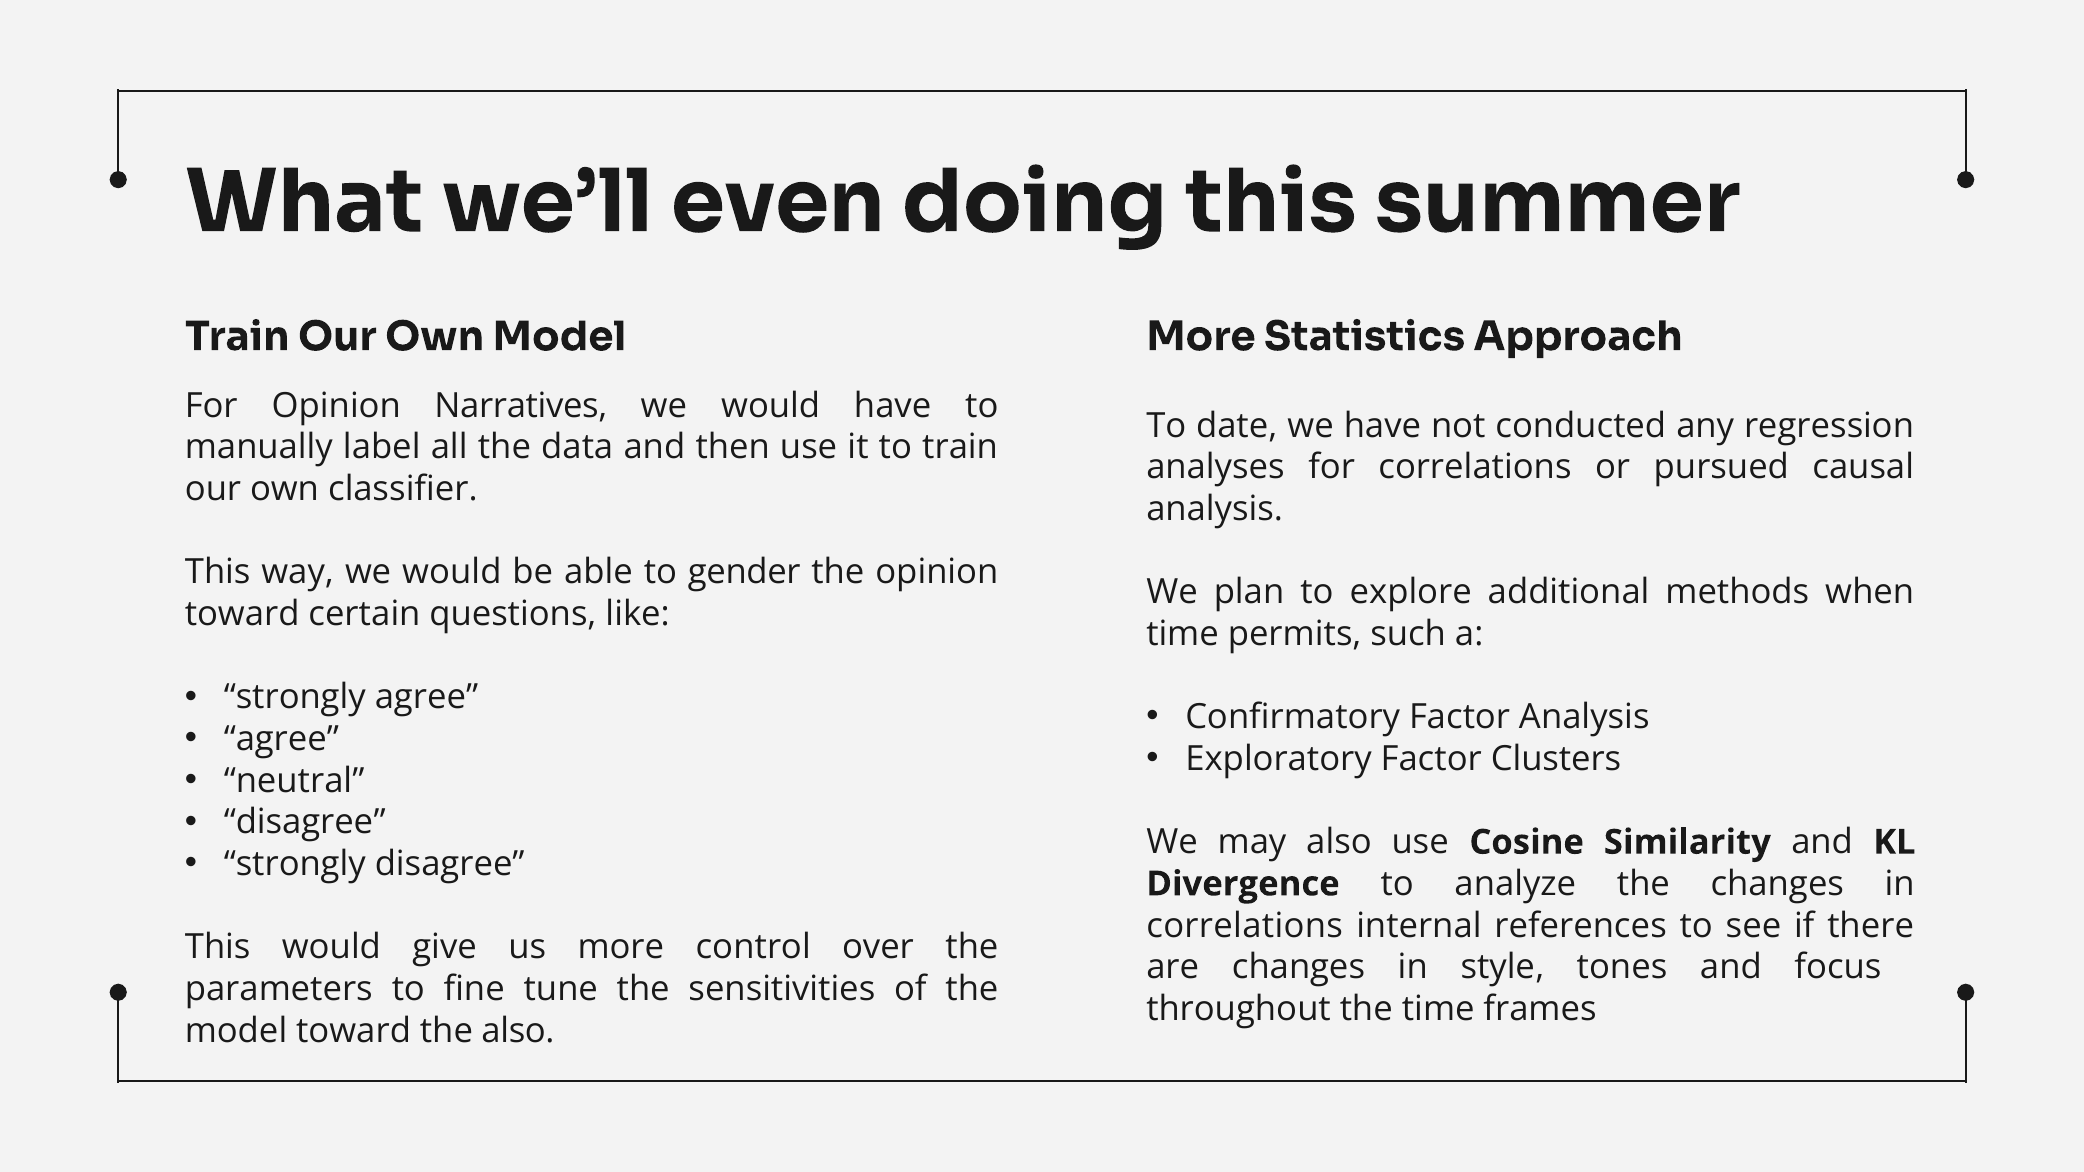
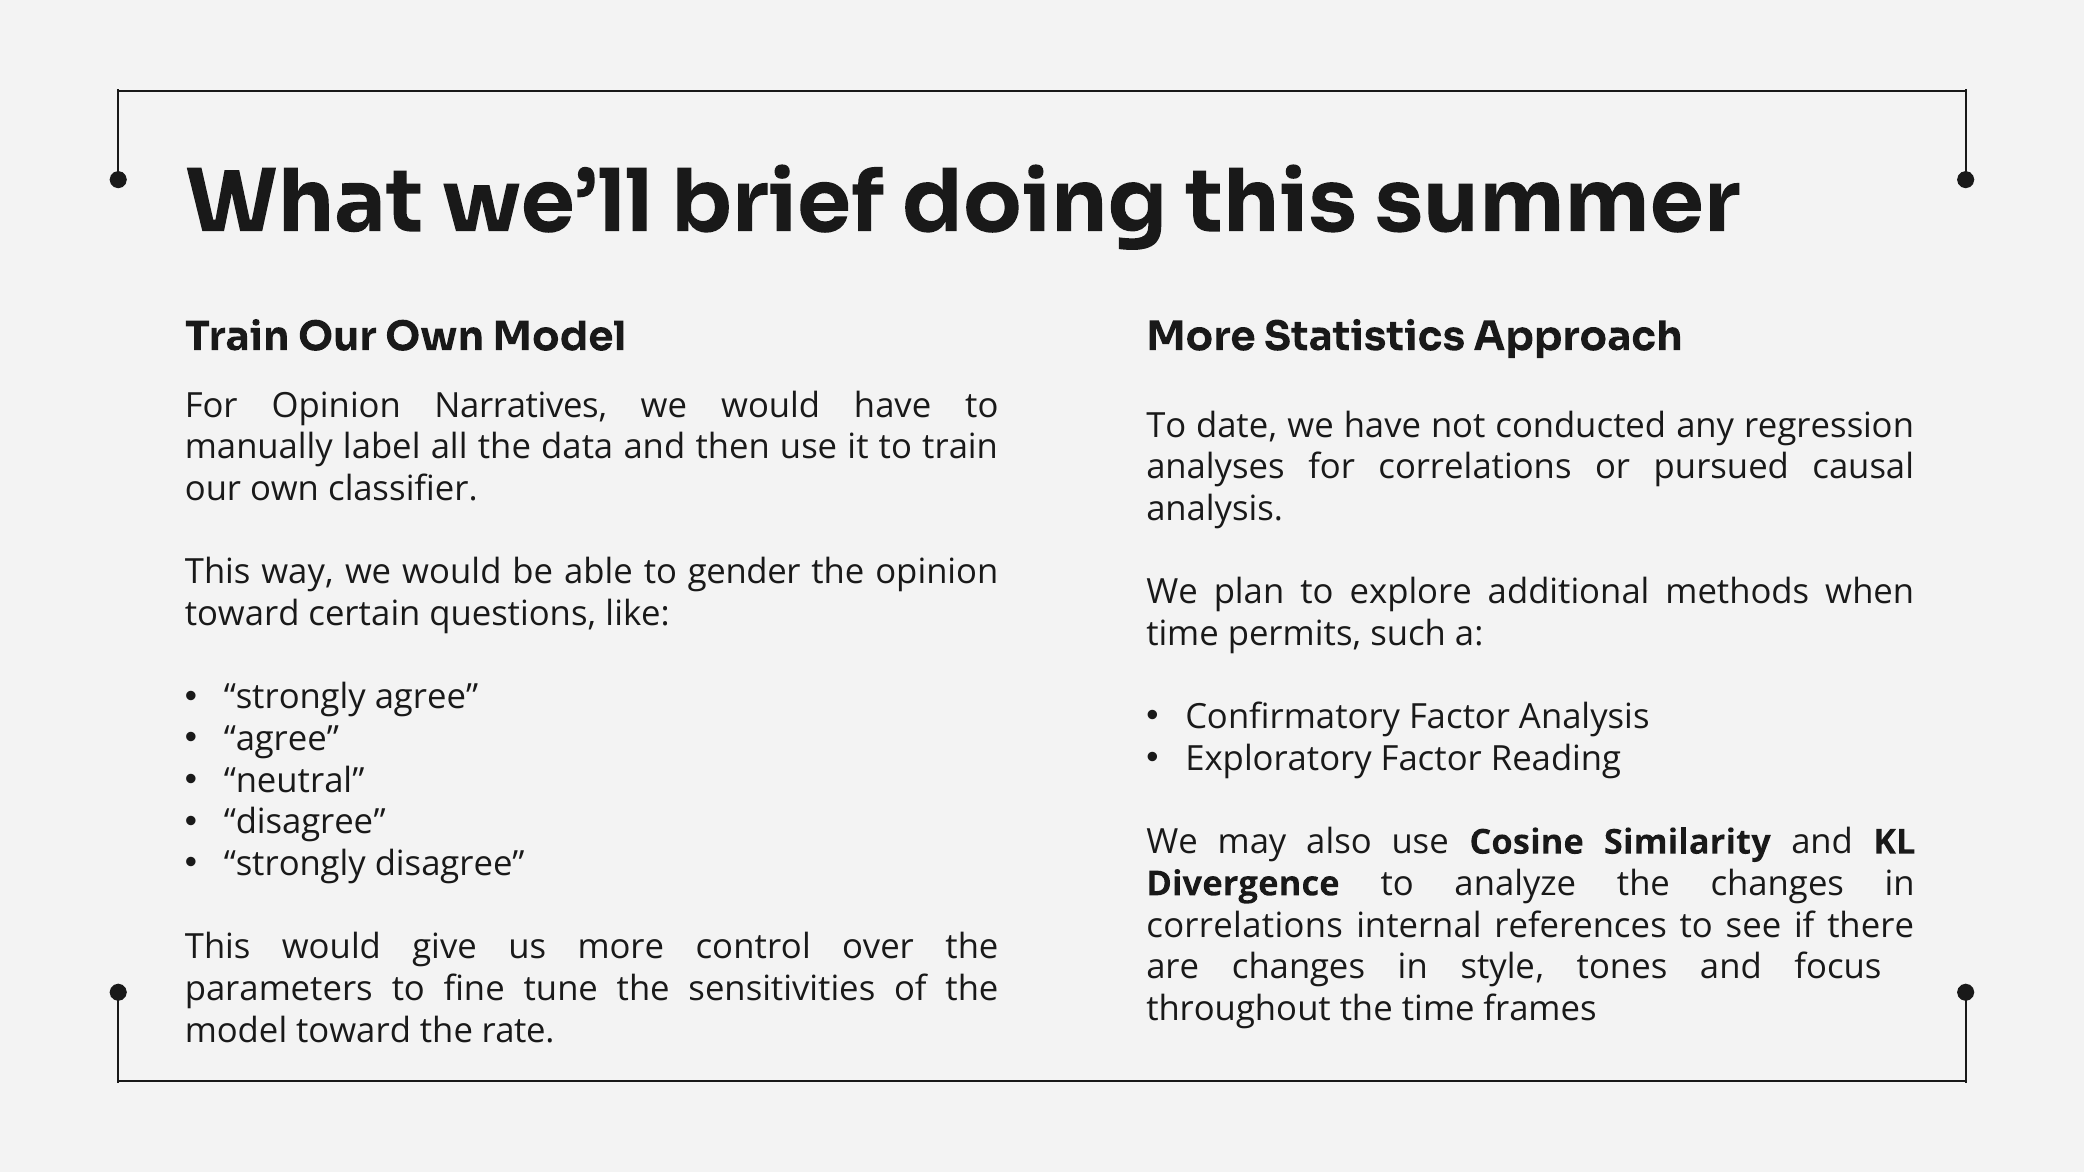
even: even -> brief (778, 202)
Clusters: Clusters -> Reading (1556, 759)
the also: also -> rate (518, 1031)
